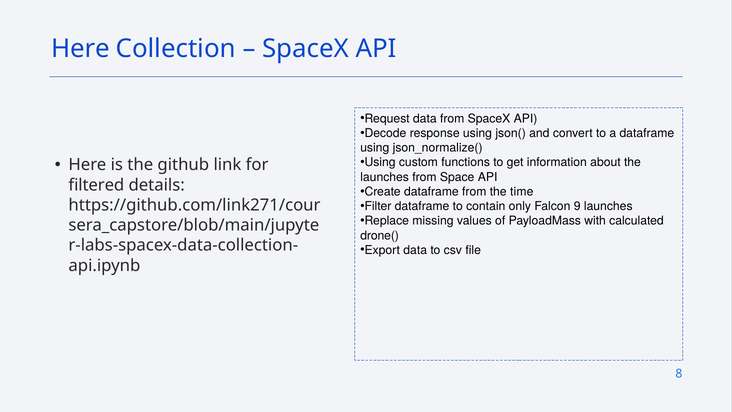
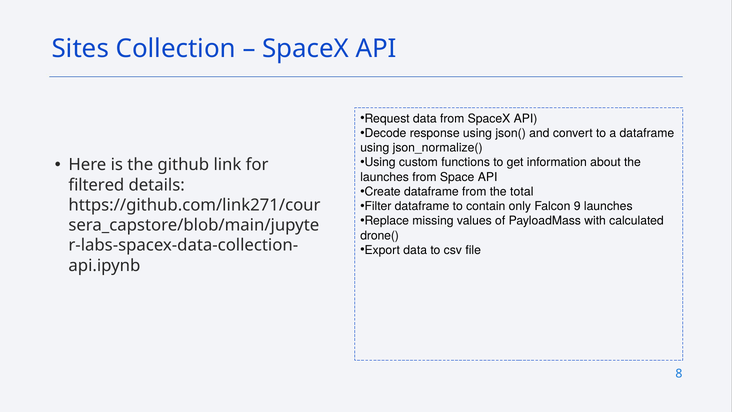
Here: Here -> Sites (80, 49)
time: time -> total (522, 192)
